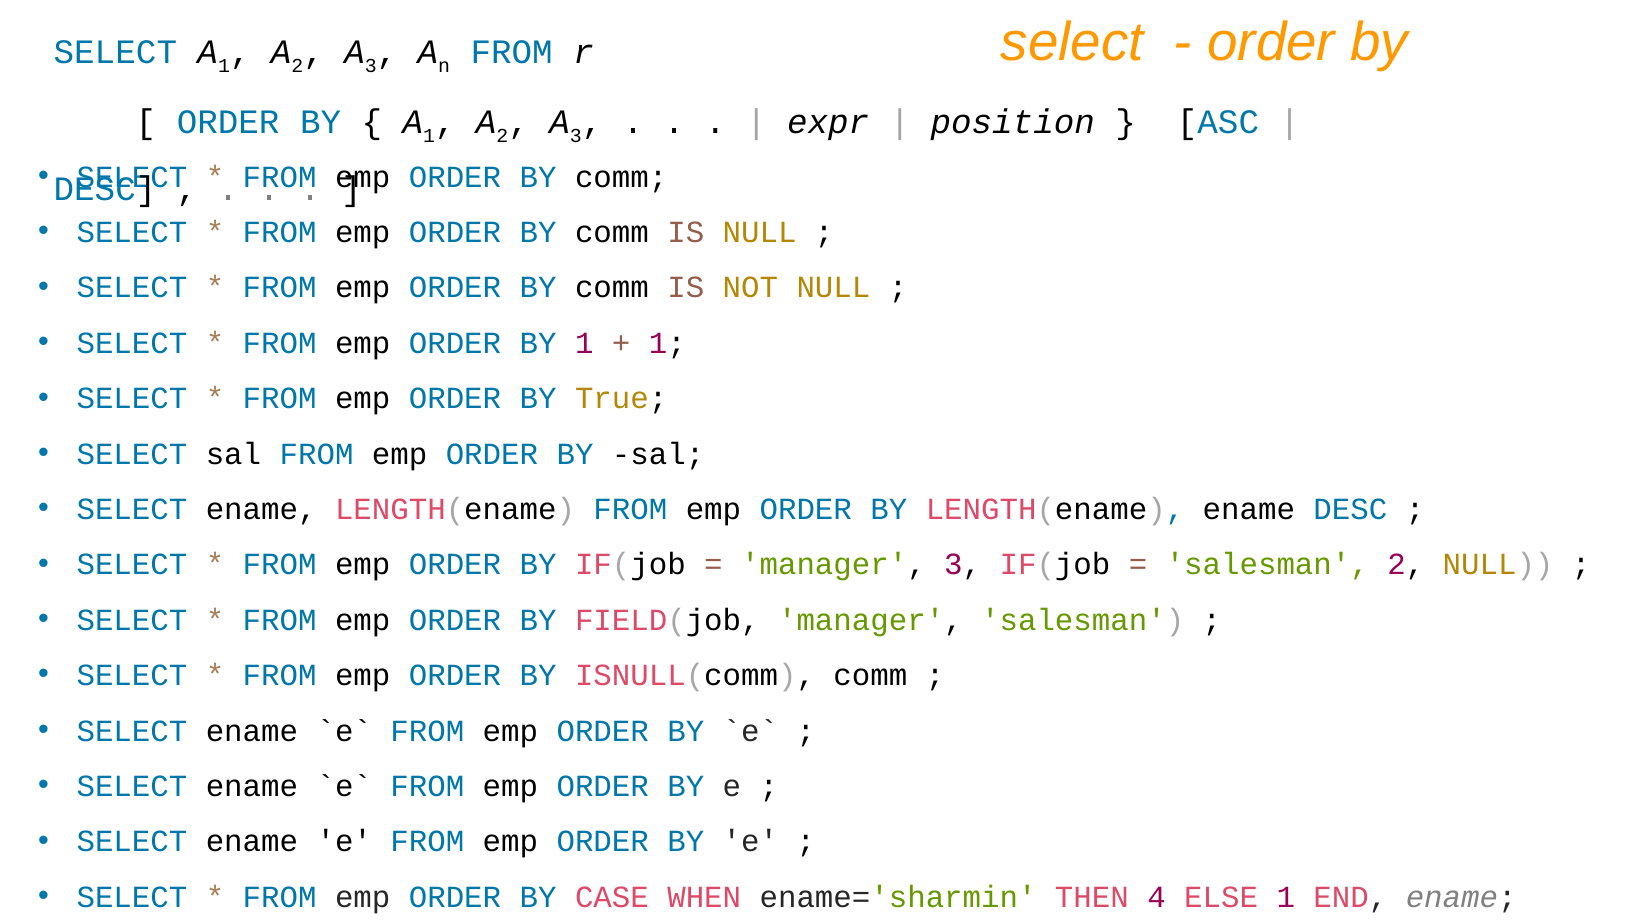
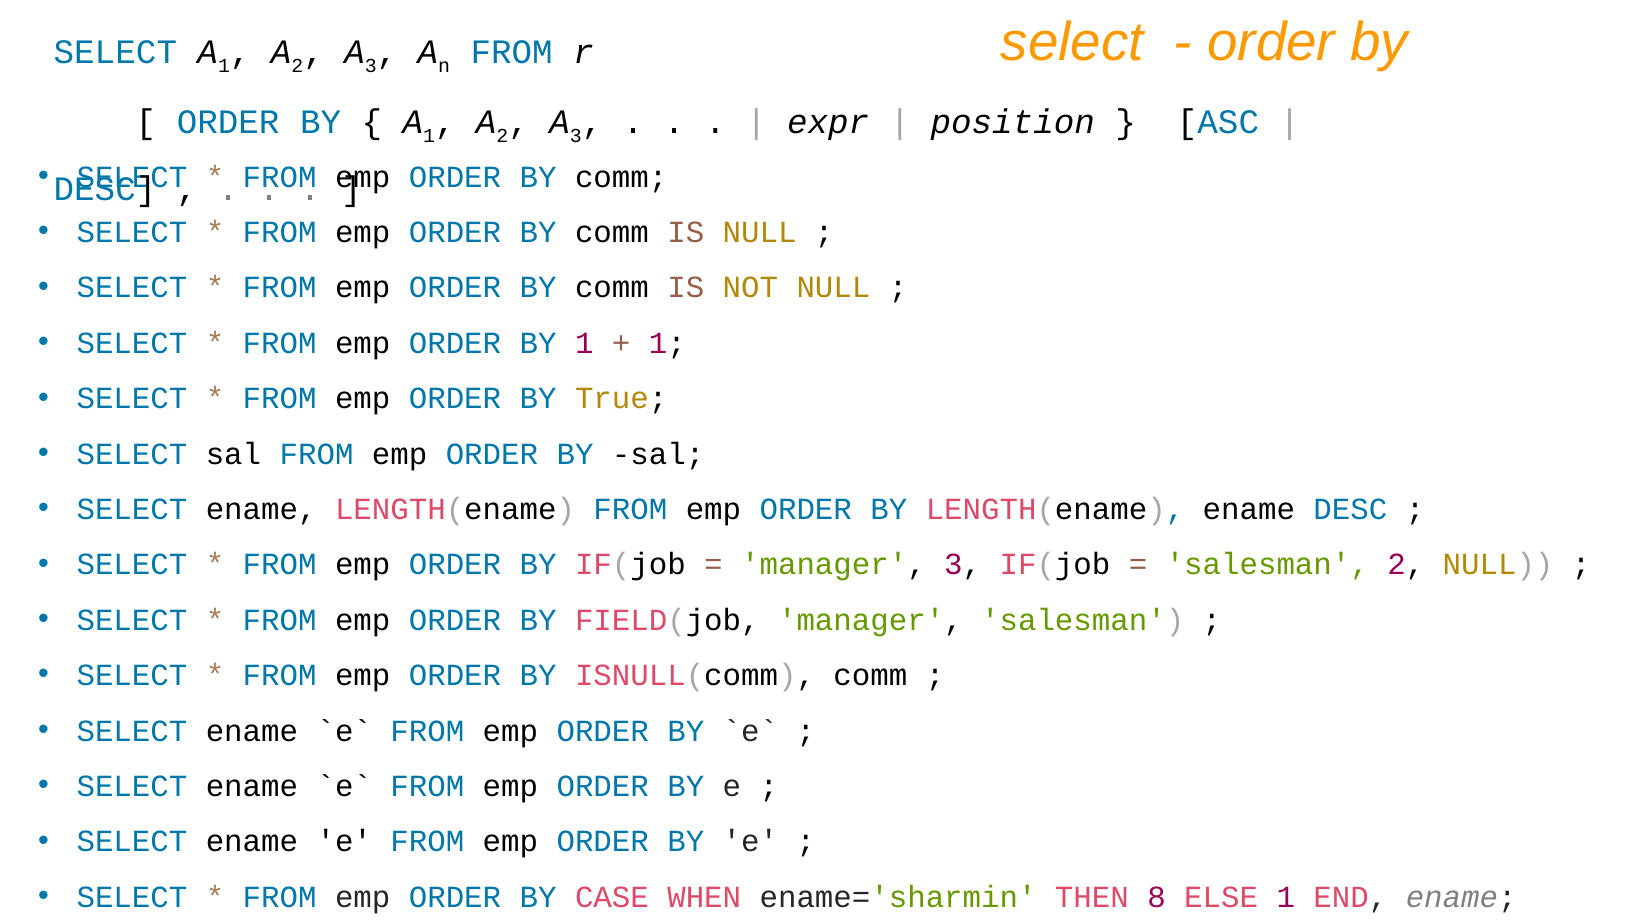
4: 4 -> 8 (1157, 897)
